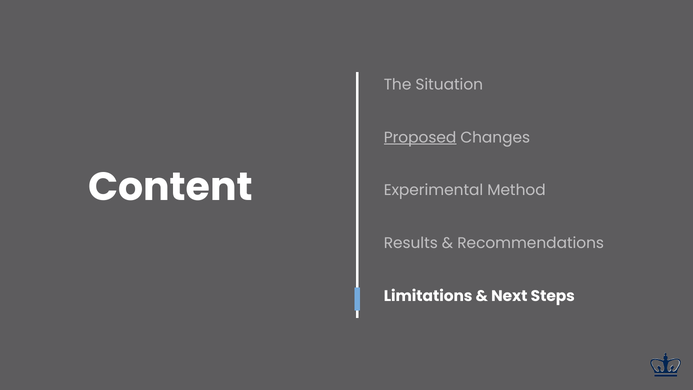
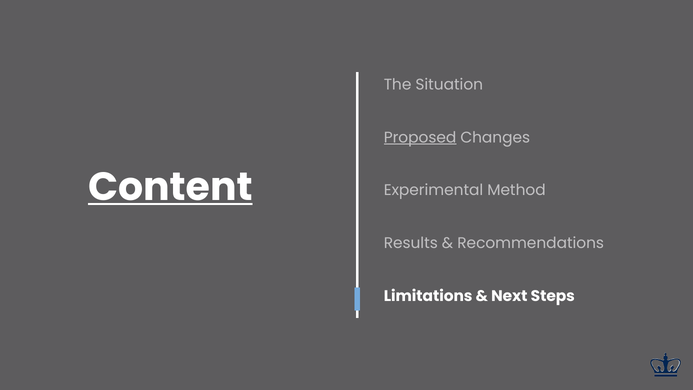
Content underline: none -> present (170, 187)
